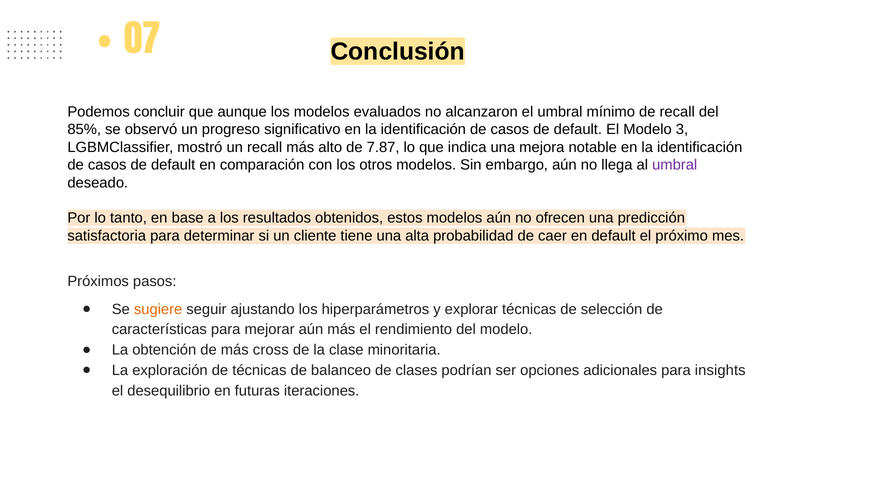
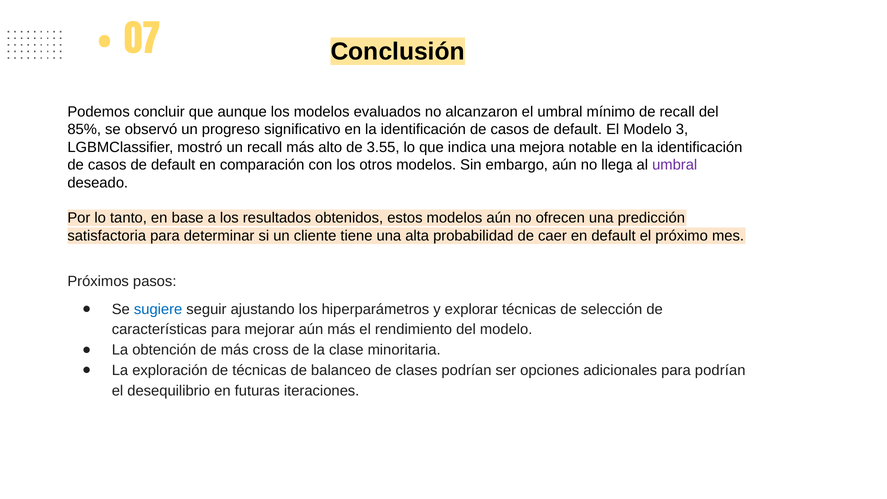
7.87: 7.87 -> 3.55 (383, 147)
sugiere colour: orange -> blue (158, 309)
para insights: insights -> podrían (720, 370)
